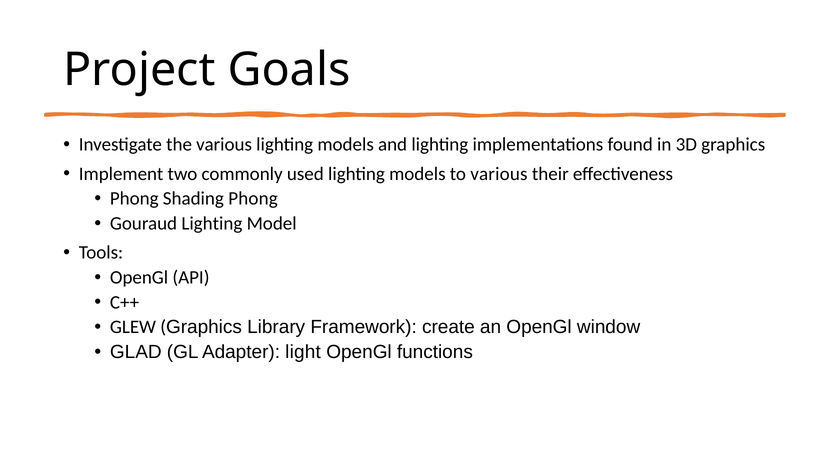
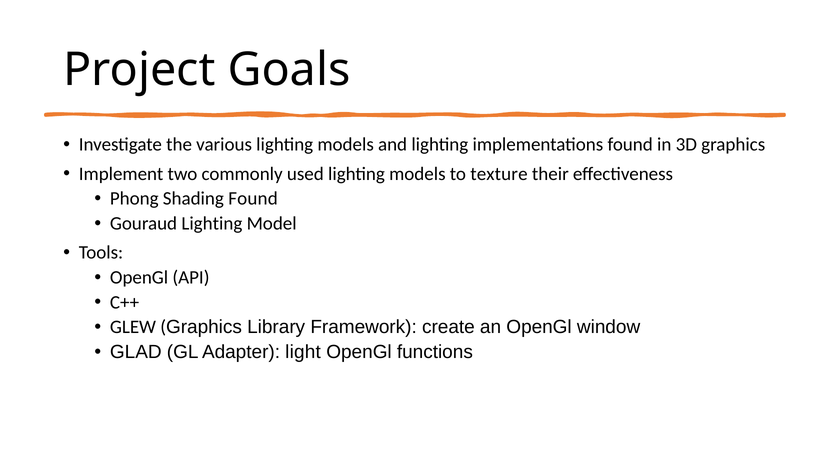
to various: various -> texture (499, 174)
Shading Phong: Phong -> Found (253, 199)
